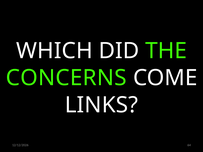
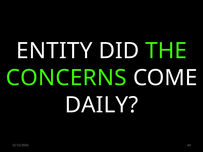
WHICH: WHICH -> ENTITY (54, 51)
LINKS: LINKS -> DAILY (101, 105)
